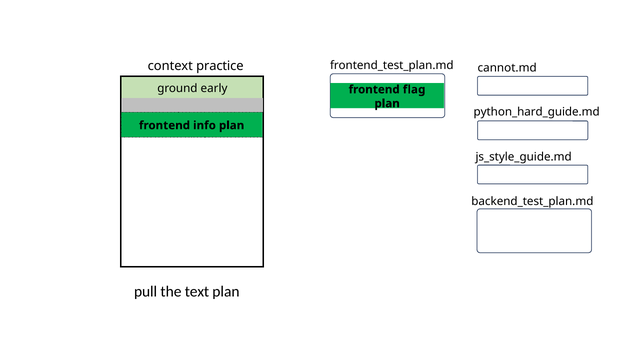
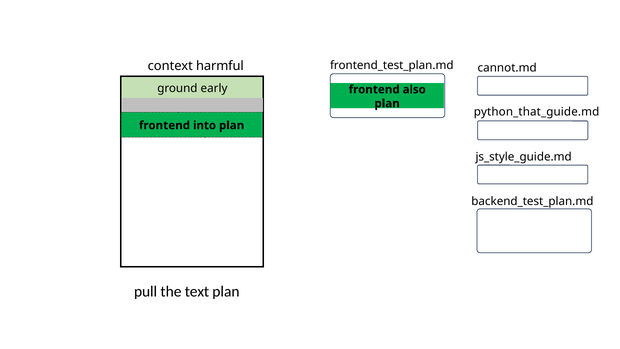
practice: practice -> harmful (220, 66)
flag: flag -> also (414, 89)
python_hard_guide.md: python_hard_guide.md -> python_that_guide.md (537, 112)
info: info -> into (205, 125)
